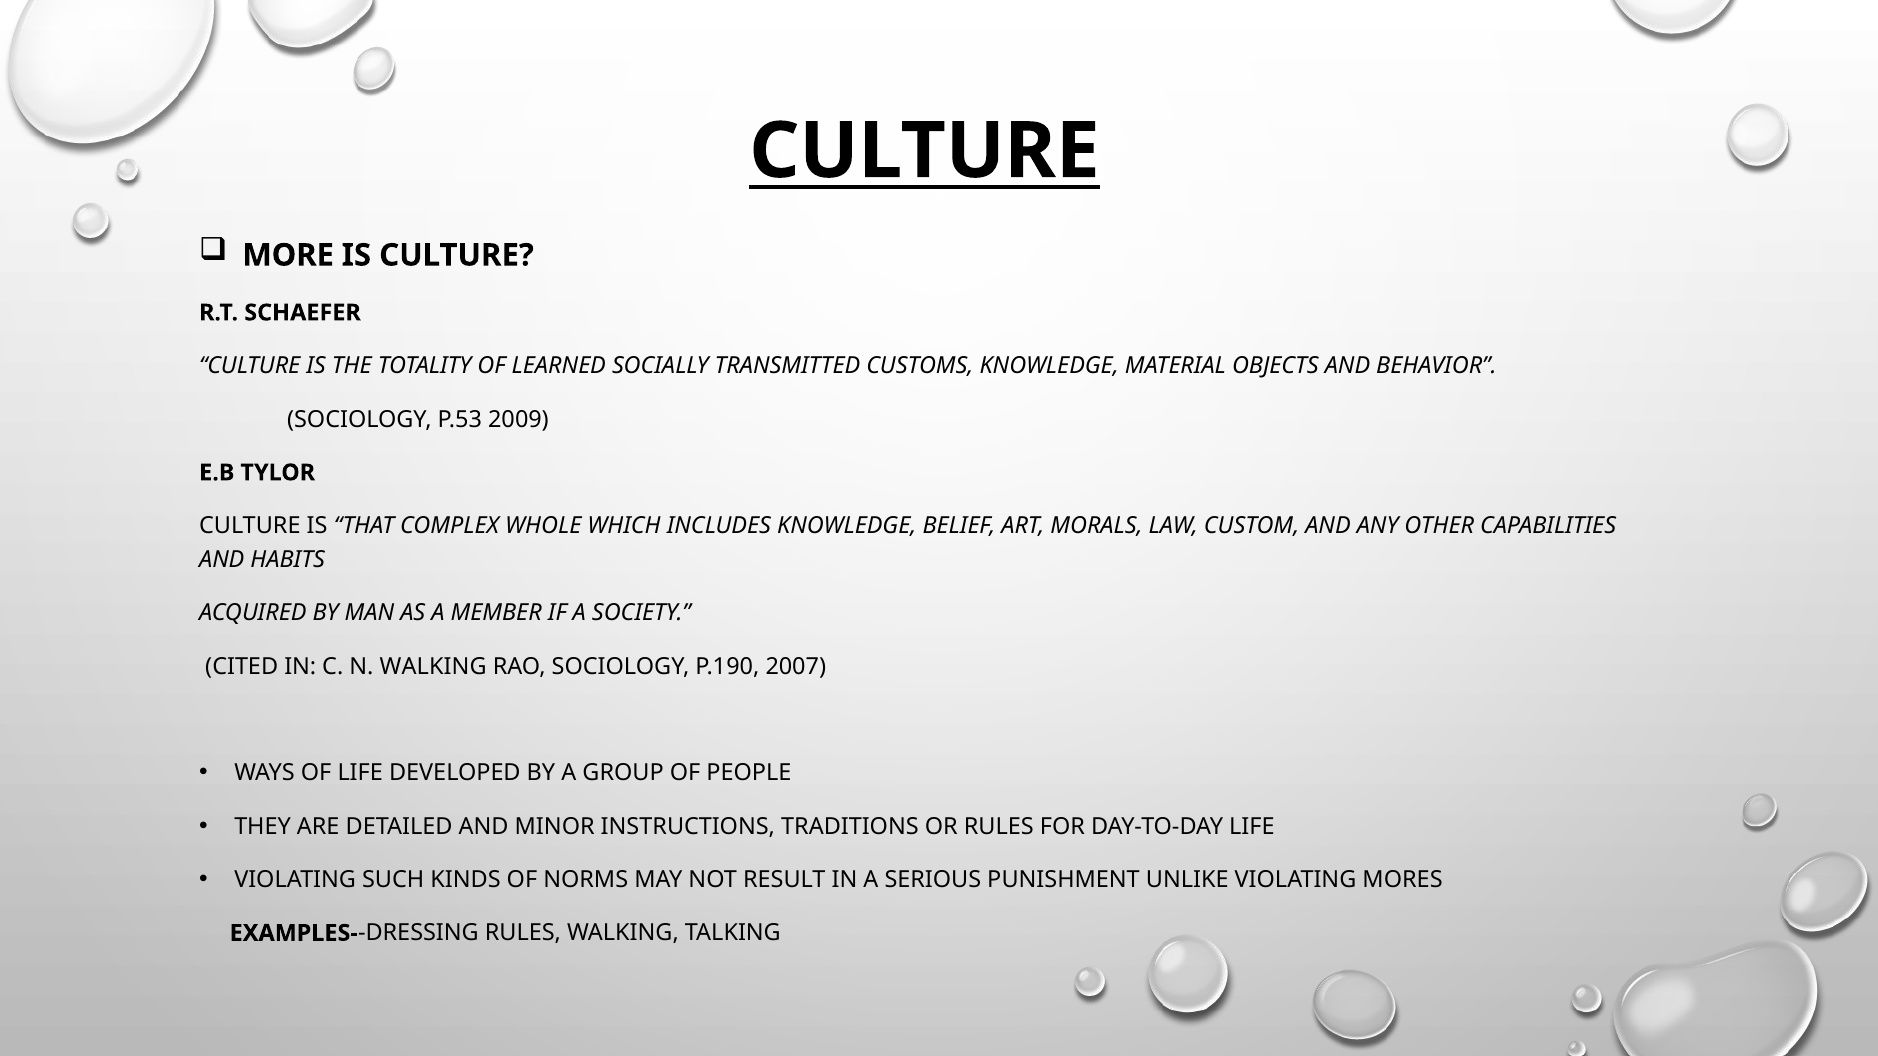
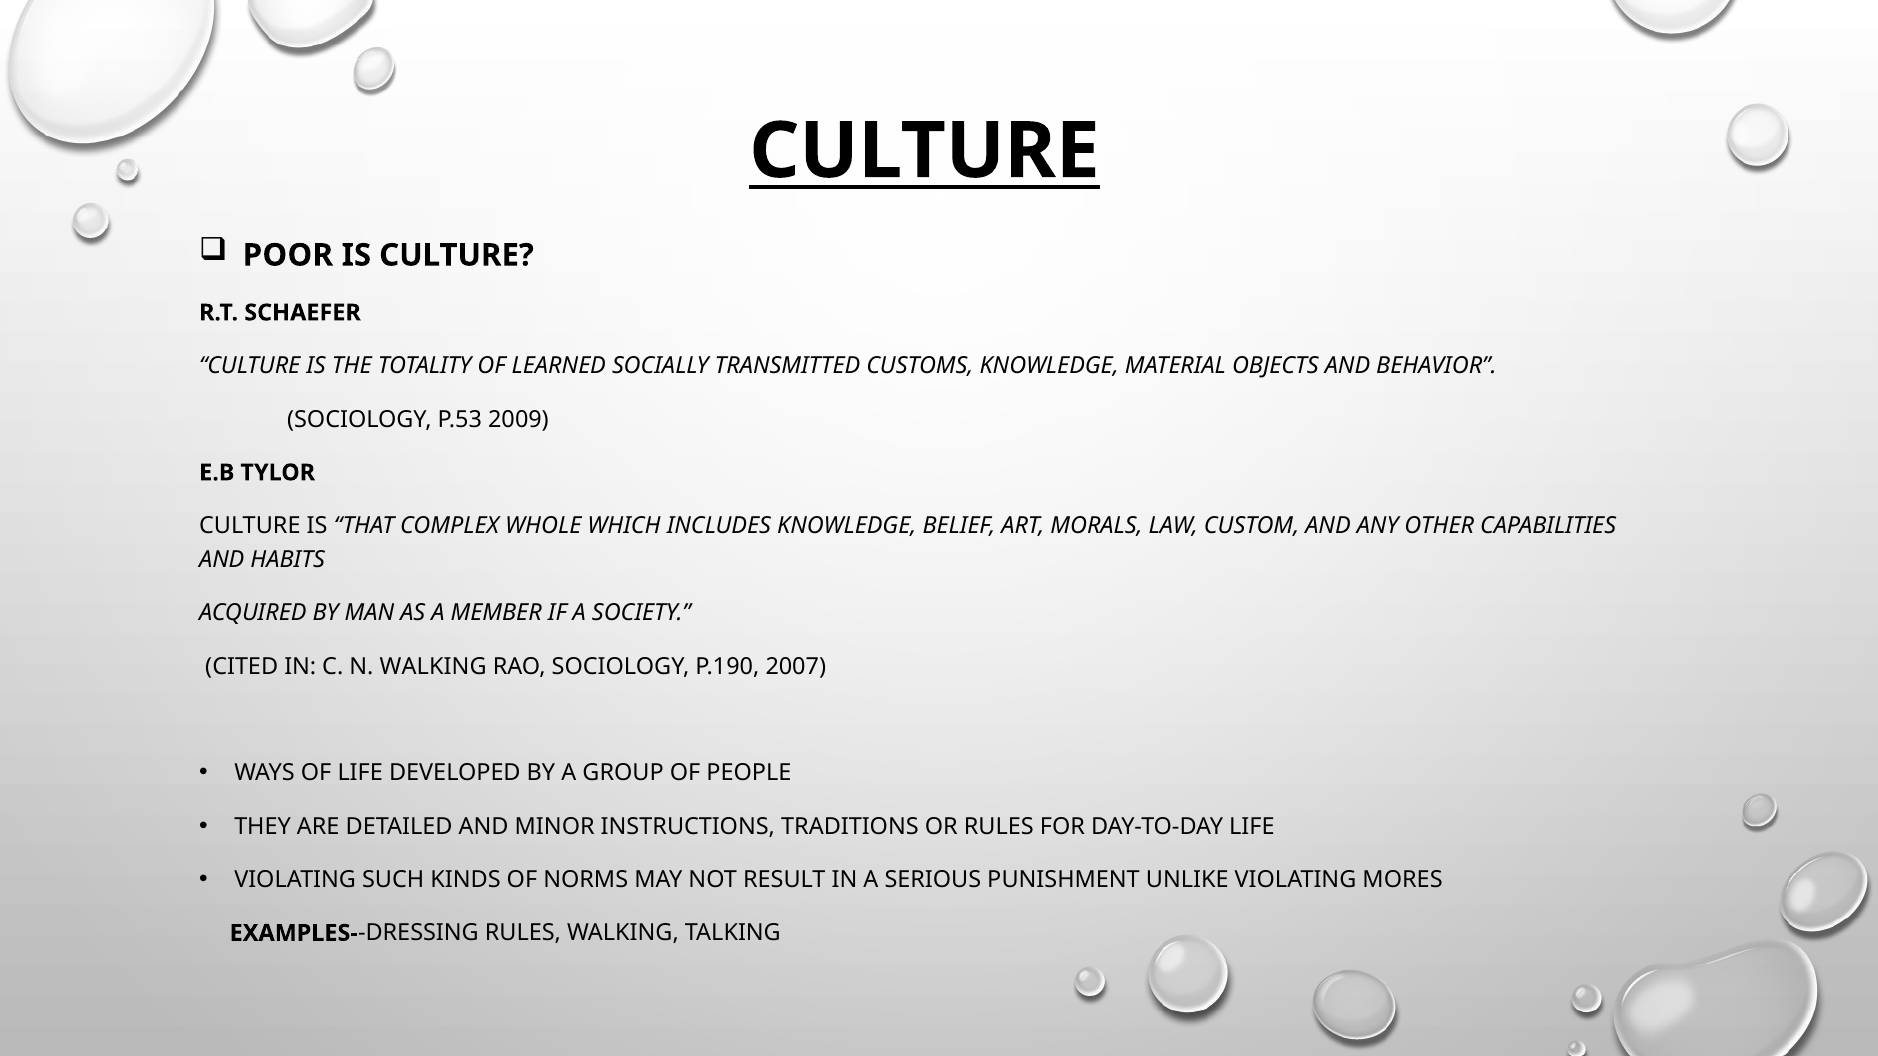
MORE: MORE -> POOR (288, 255)
